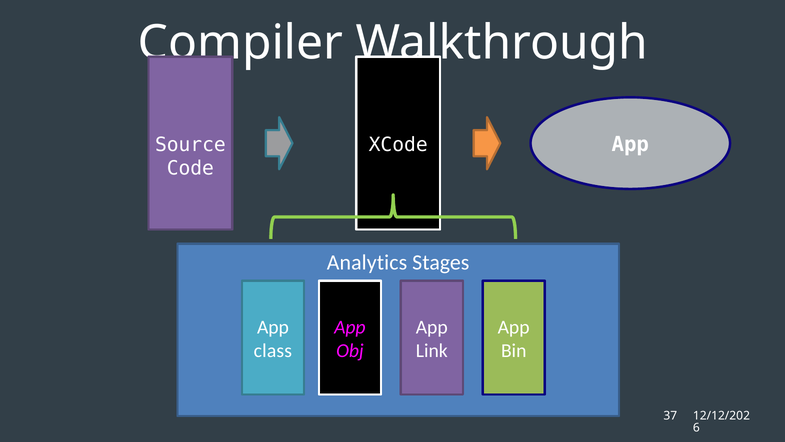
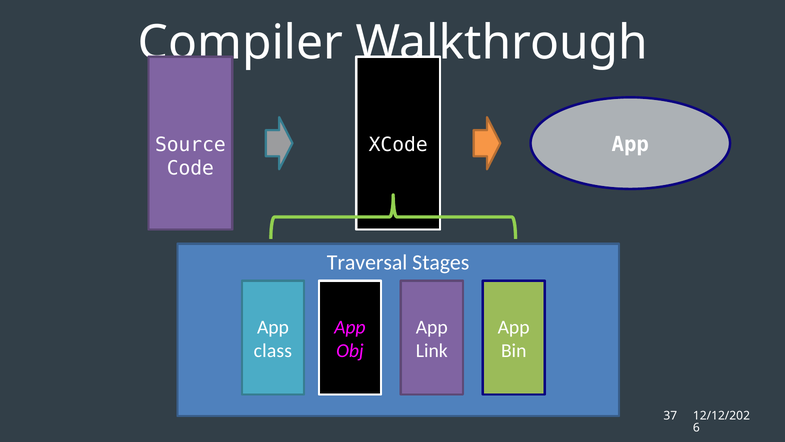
Analytics: Analytics -> Traversal (367, 262)
